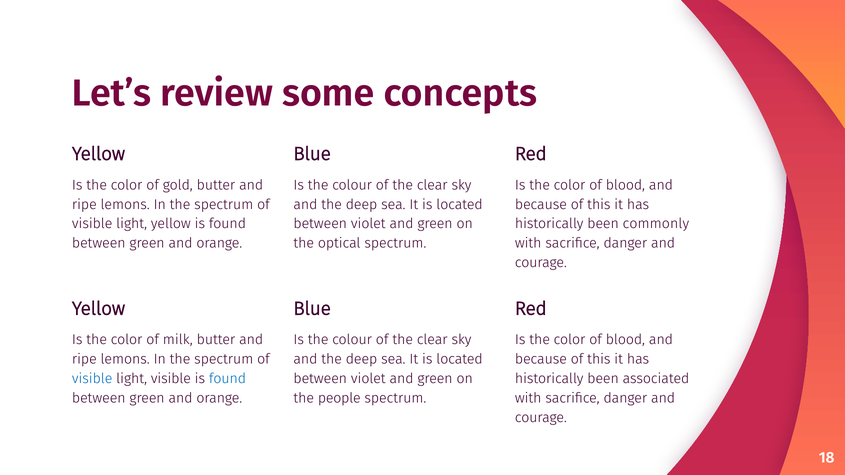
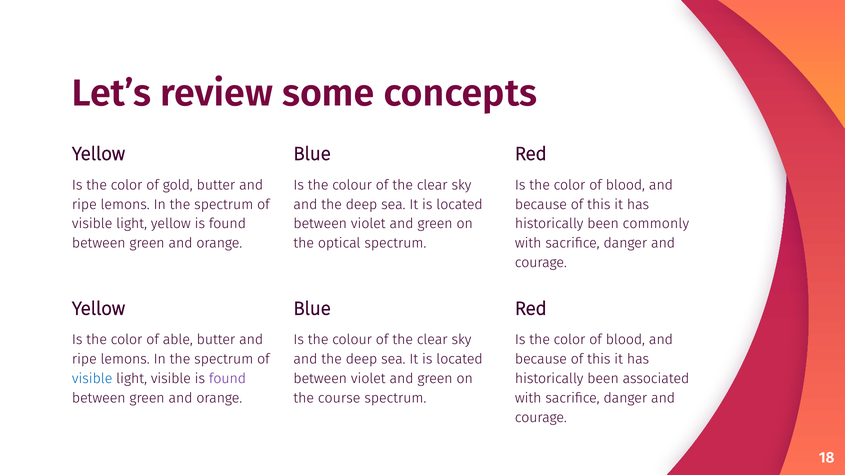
milk: milk -> able (178, 340)
found colour: blue -> purple (227, 379)
people: people -> course (339, 398)
